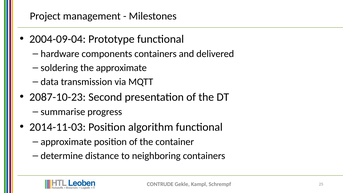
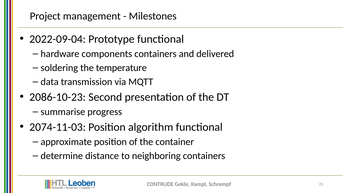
2004-09-04: 2004-09-04 -> 2022-09-04 (58, 39)
the approximate: approximate -> temperature (121, 68)
2087-10-23: 2087-10-23 -> 2086-10-23 (58, 97)
2014-11-03: 2014-11-03 -> 2074-11-03 (58, 127)
